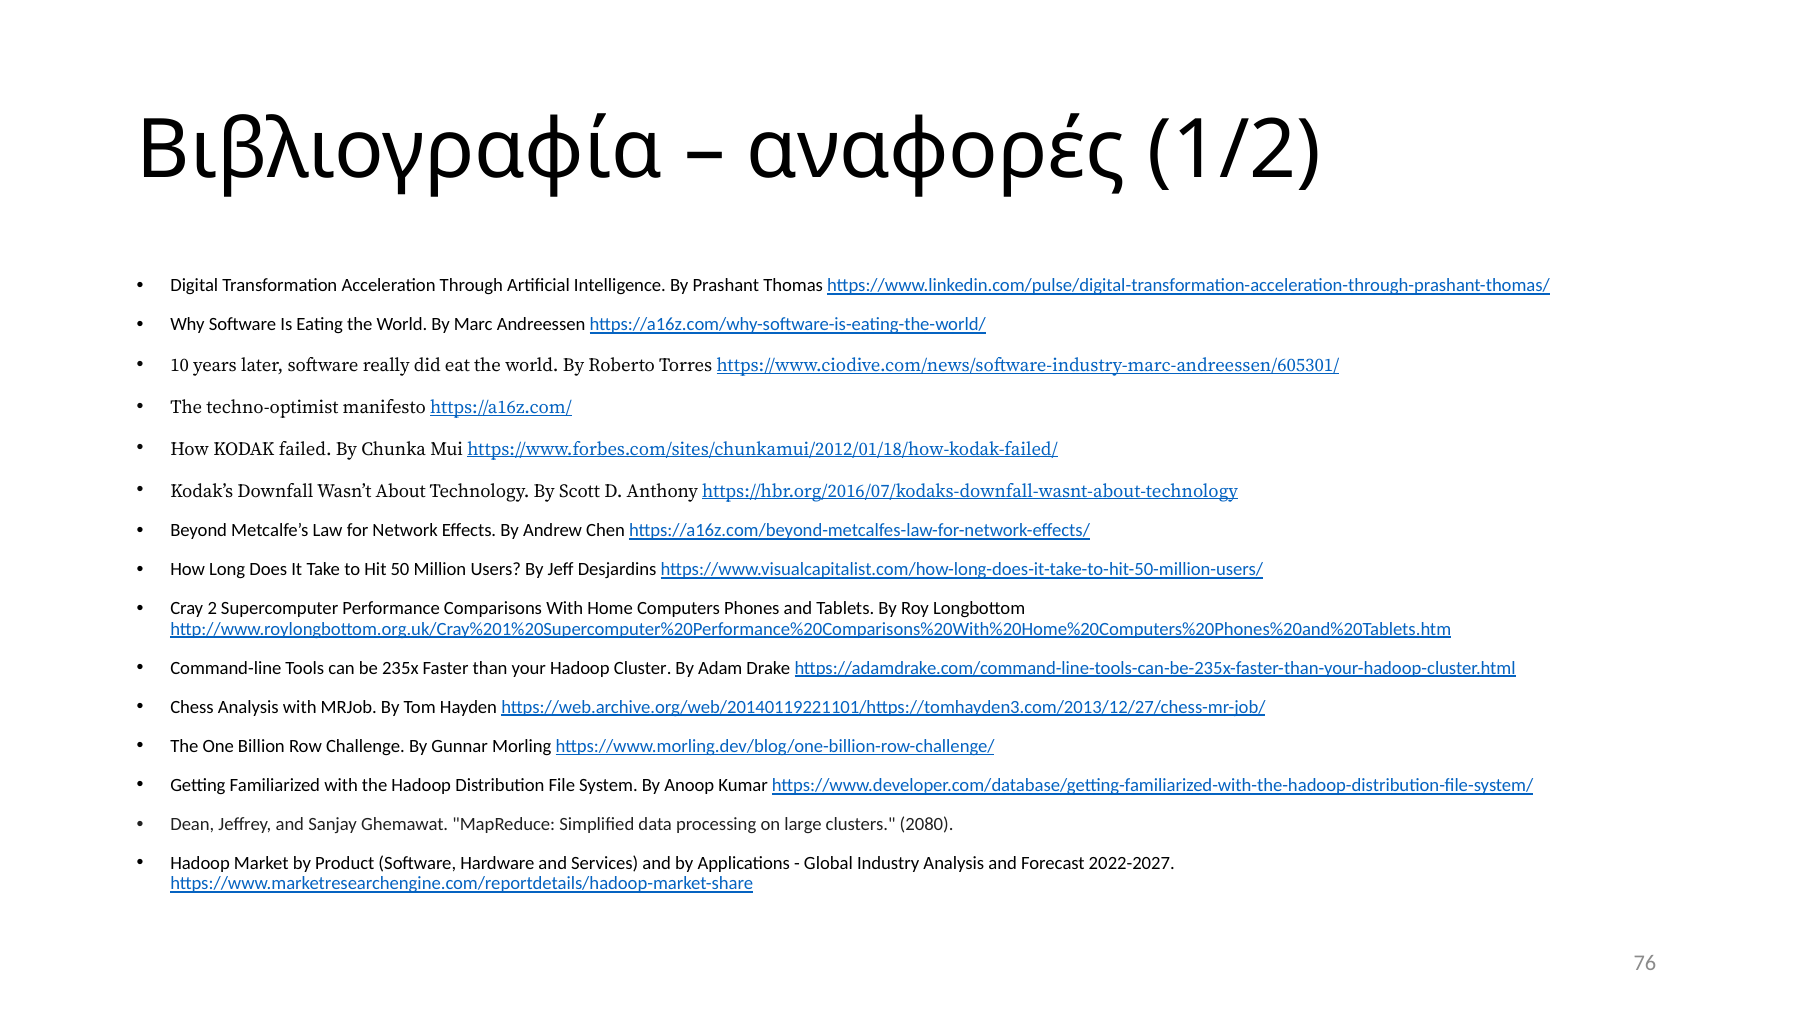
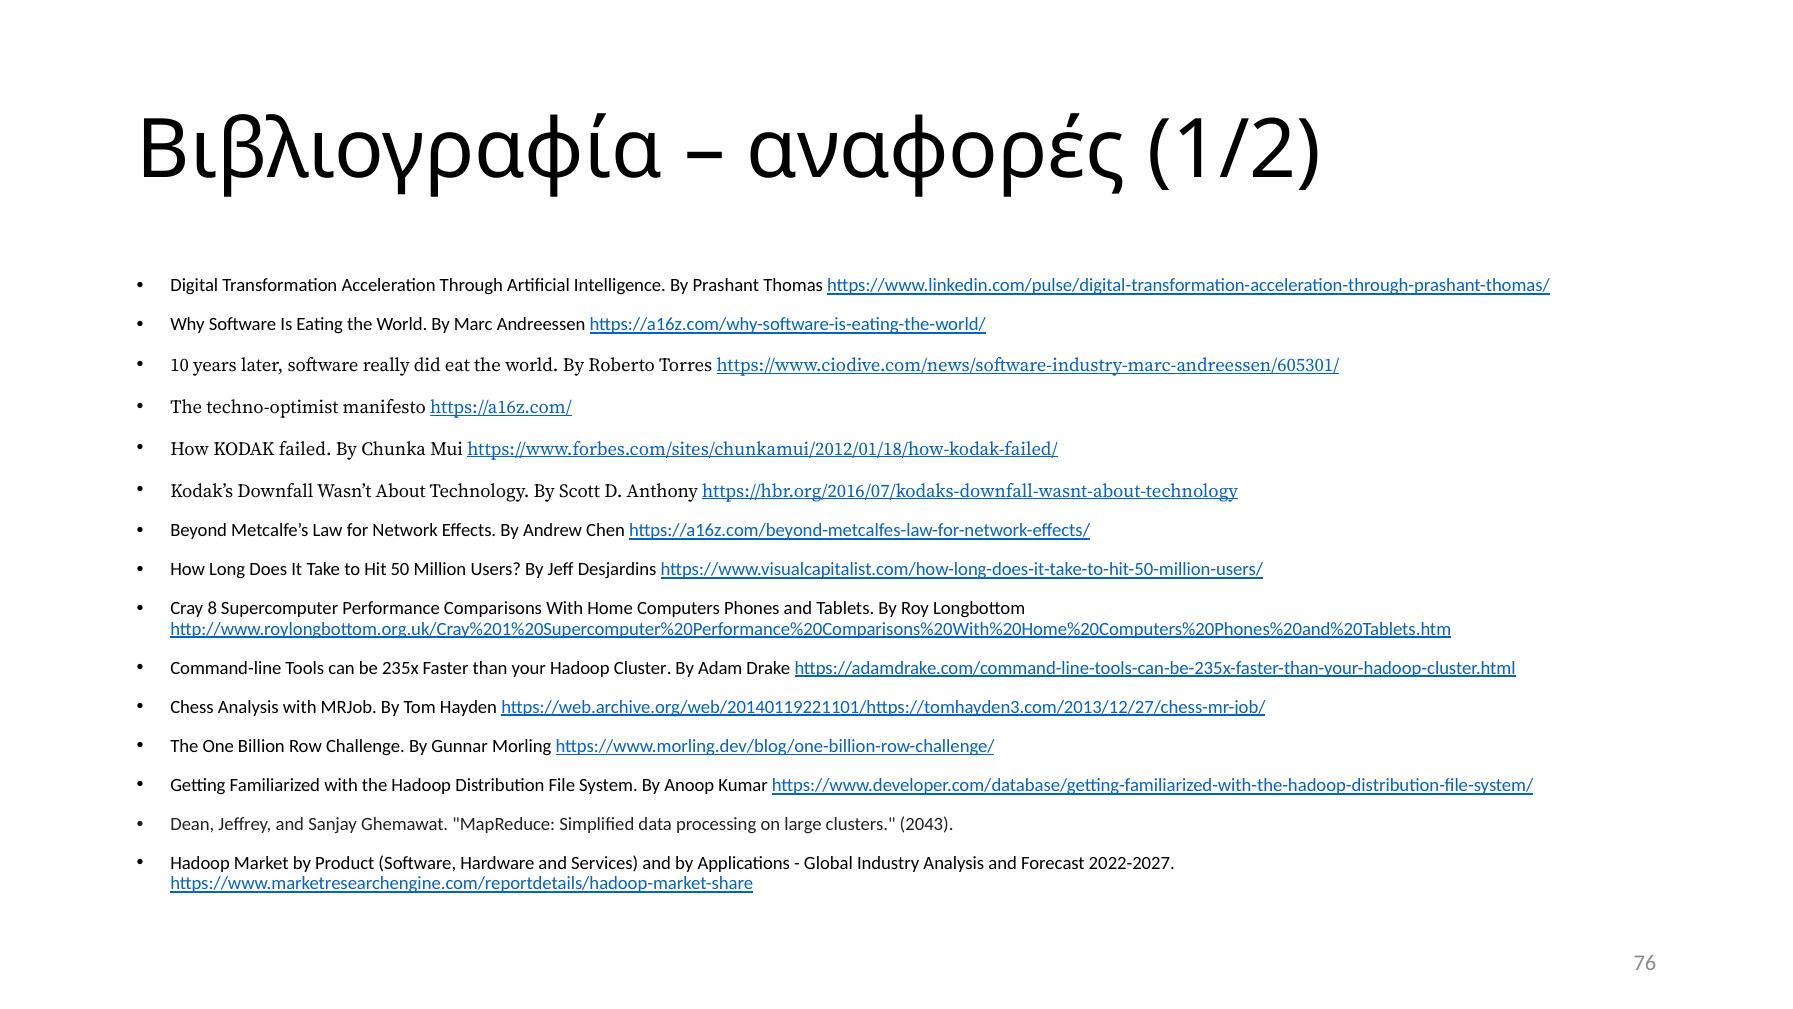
2: 2 -> 8 (212, 608)
2080: 2080 -> 2043 (927, 824)
